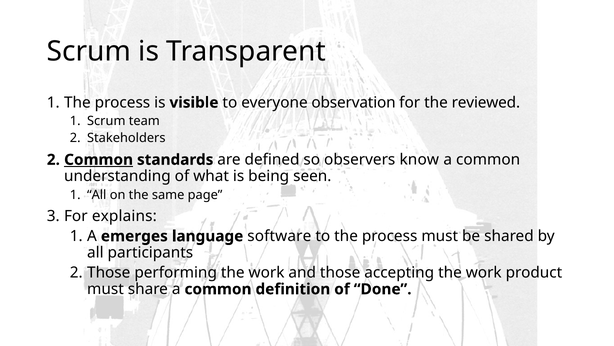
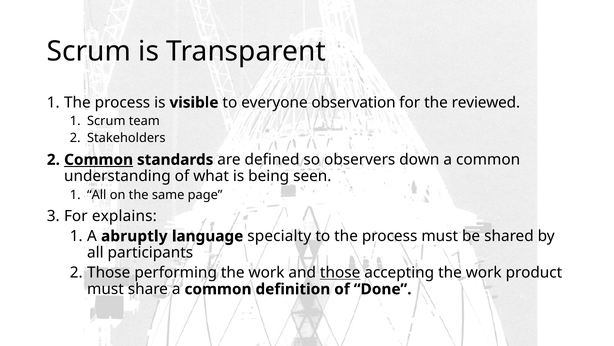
know: know -> down (419, 159)
emerges: emerges -> abruptly (134, 236)
software: software -> specialty (279, 236)
those underline: none -> present (340, 272)
